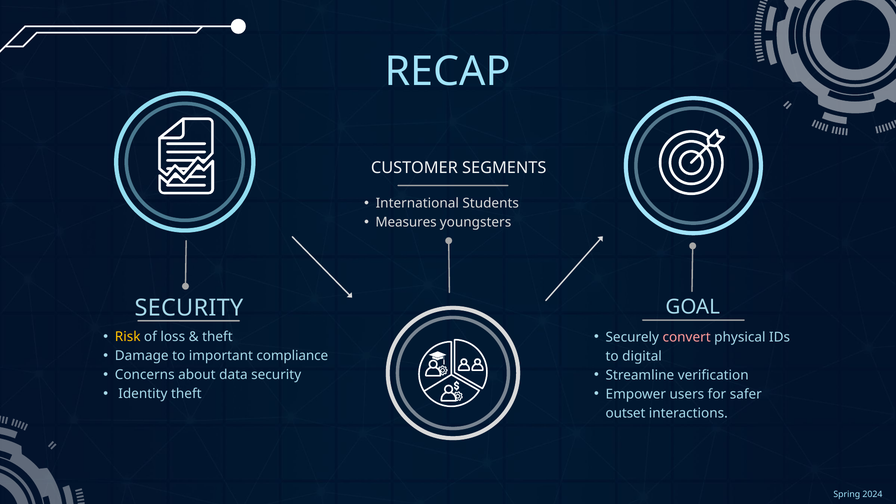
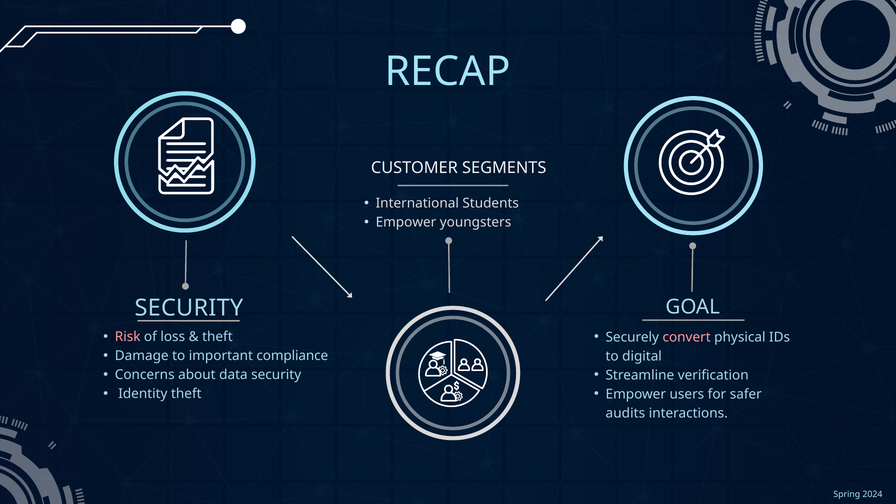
Measures: Measures -> Empower (406, 222)
Risk colour: yellow -> pink (128, 337)
outset: outset -> audits (625, 413)
